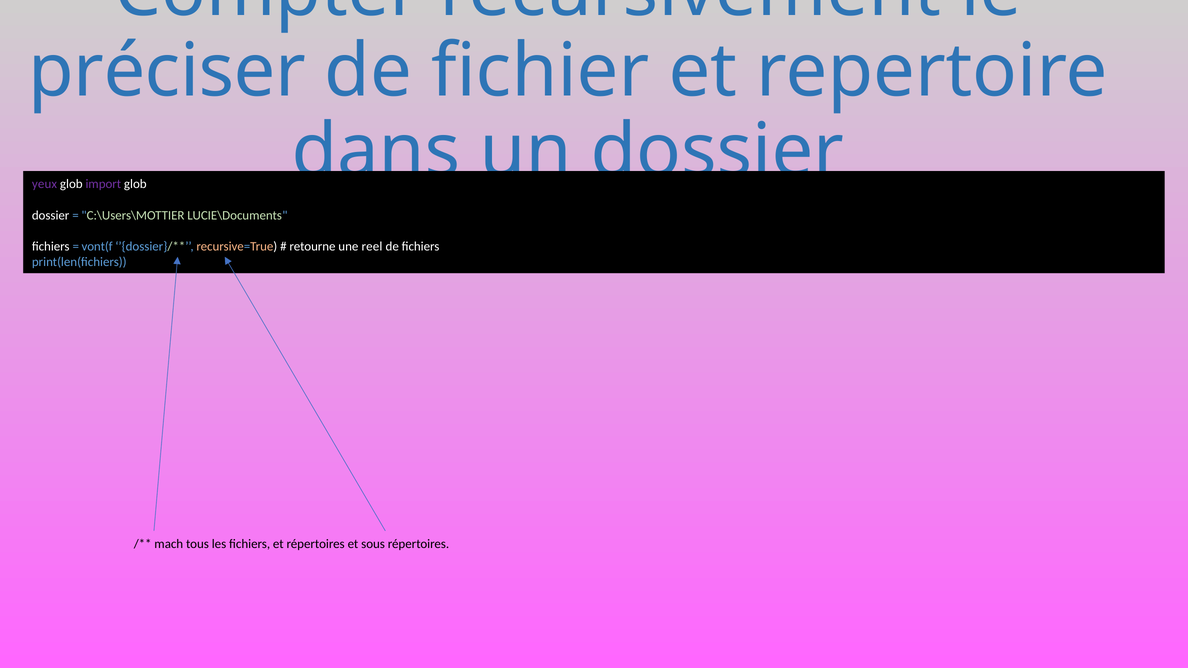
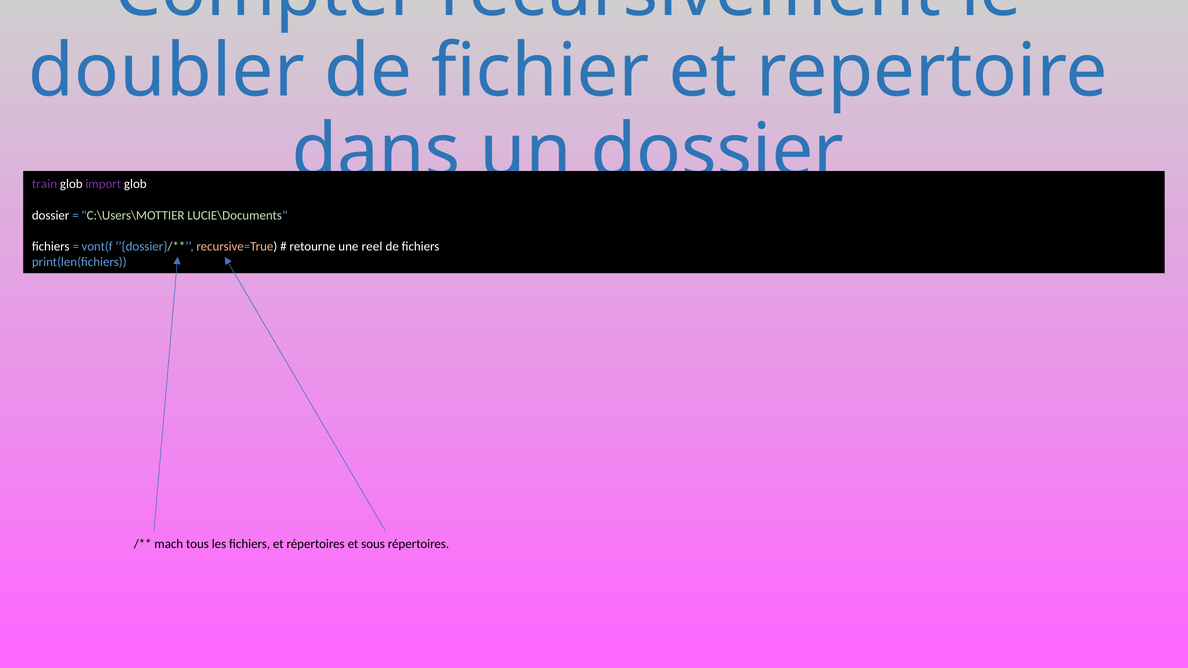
préciser: préciser -> doubler (167, 71)
yeux: yeux -> train (45, 184)
